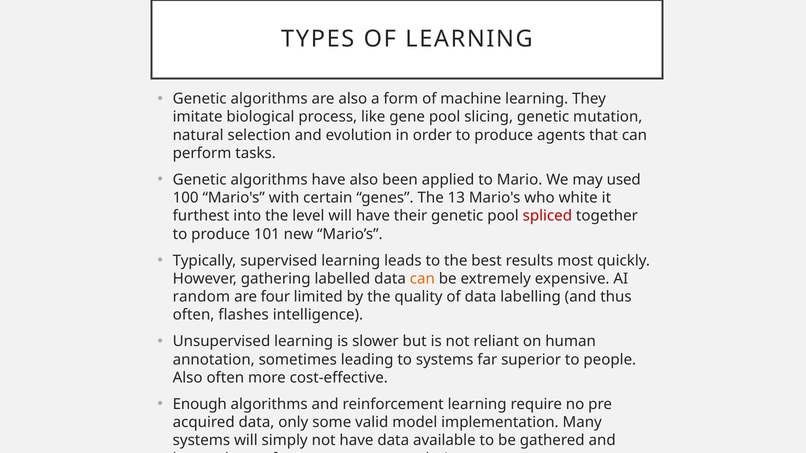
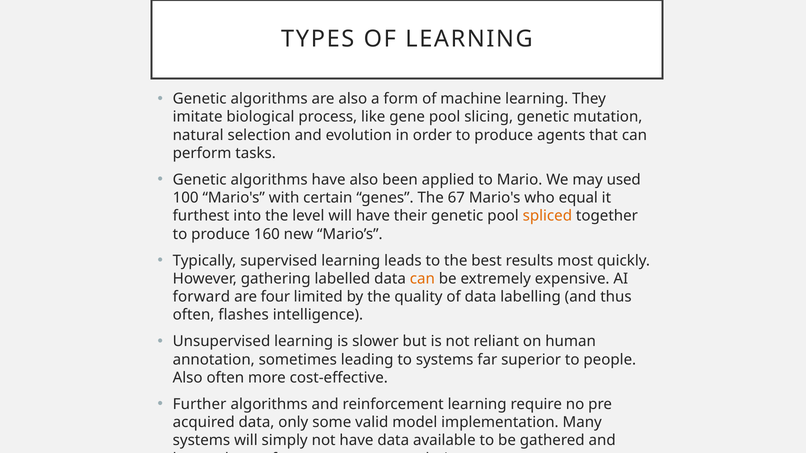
13: 13 -> 67 (456, 198)
white: white -> equal (578, 198)
spliced colour: red -> orange (547, 216)
101: 101 -> 160 (267, 234)
random: random -> forward (201, 297)
Enough: Enough -> Further (200, 405)
